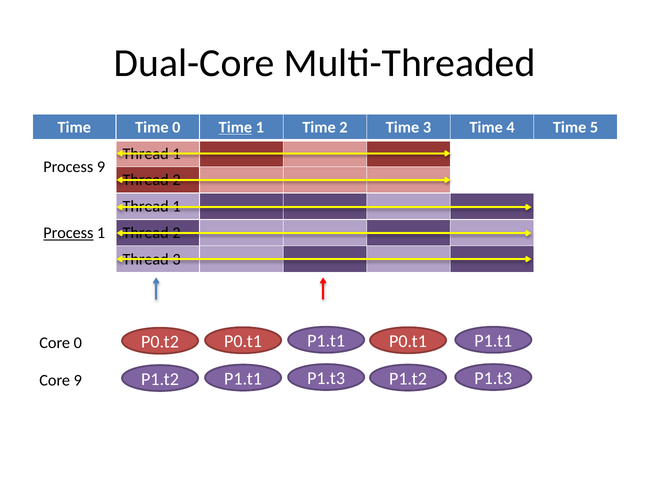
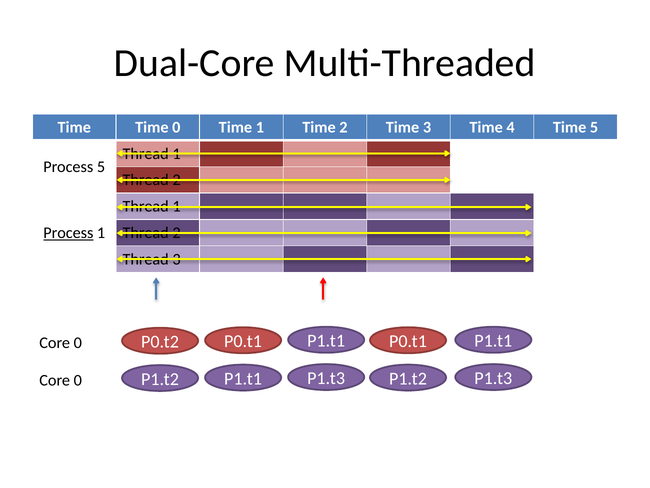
Time underline: present -> none (235, 127)
Process 9: 9 -> 5 (101, 167)
9: 9 -> 0 (78, 380)
